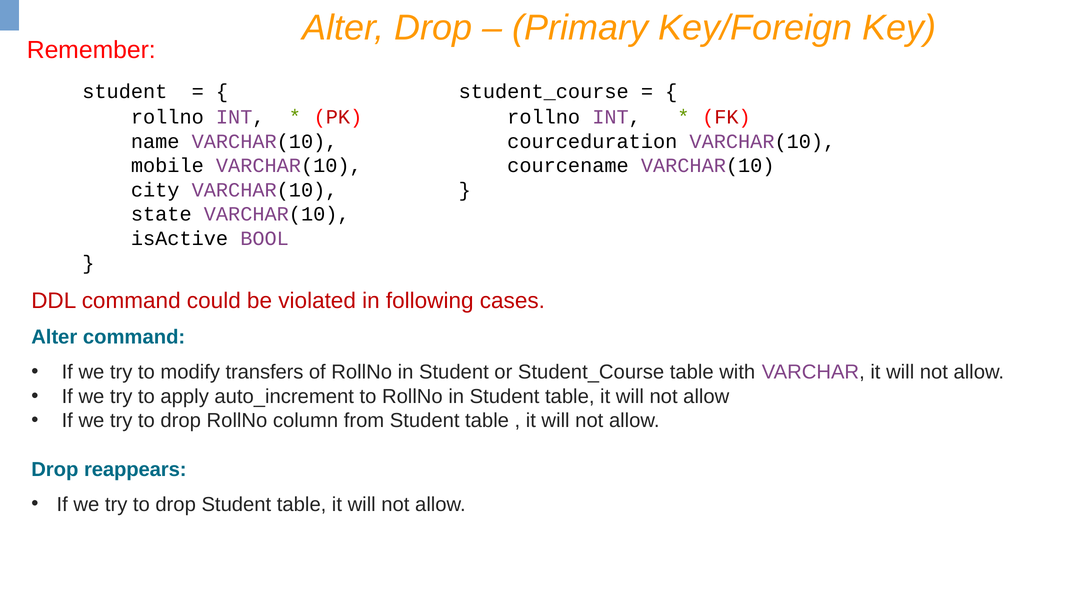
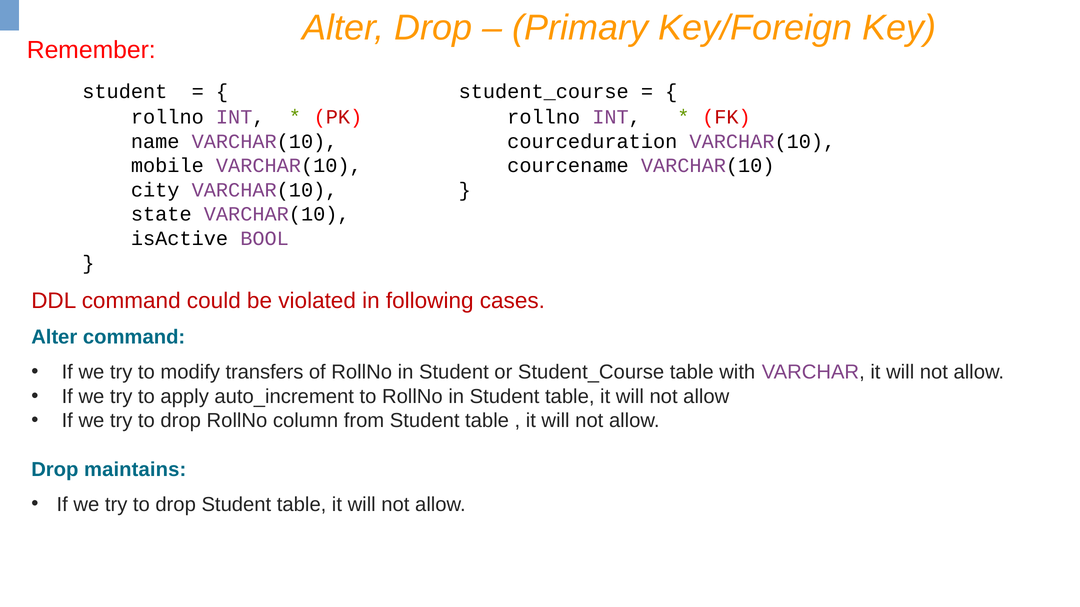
reappears: reappears -> maintains (135, 470)
